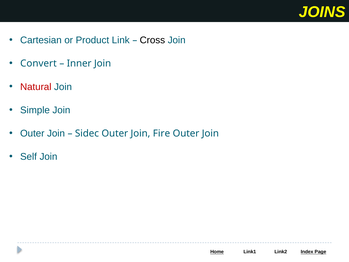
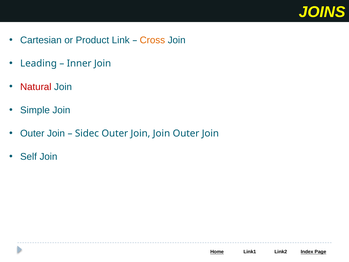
Cross colour: black -> orange (152, 40)
Convert: Convert -> Leading (39, 63)
Join Fire: Fire -> Join (161, 133)
